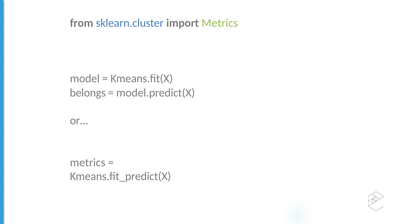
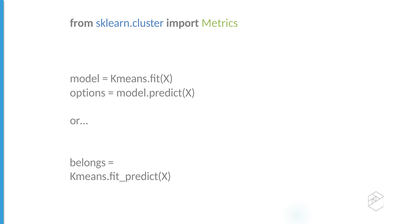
belongs: belongs -> options (88, 93)
metrics: metrics -> belongs (88, 162)
